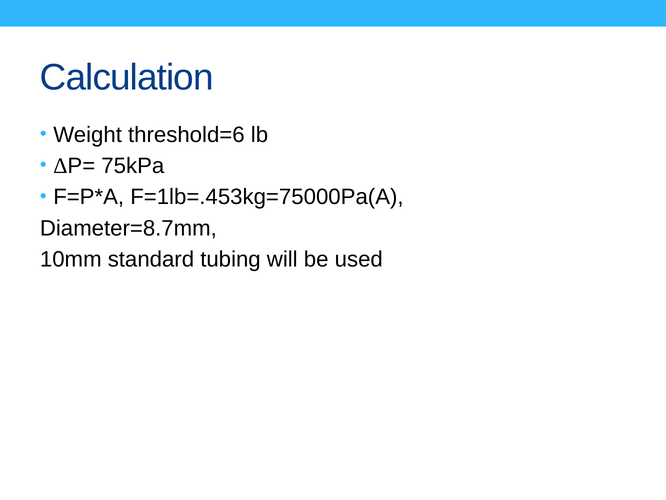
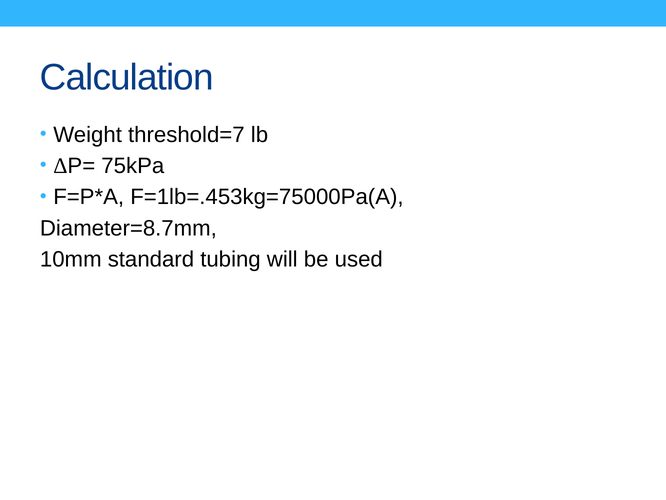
threshold=6: threshold=6 -> threshold=7 (186, 135)
